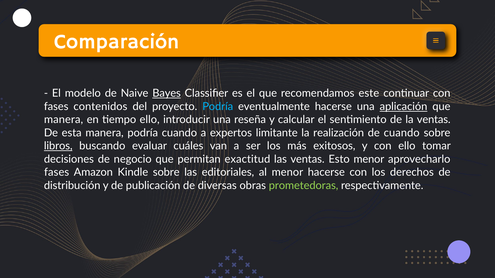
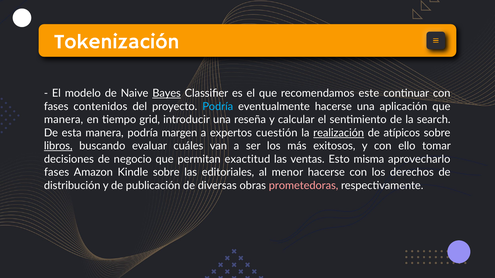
Comparación: Comparación -> Tokenización (117, 42)
aplicación underline: present -> none (403, 107)
tiempo ello: ello -> grid (150, 120)
la ventas: ventas -> search (434, 120)
podría cuando: cuando -> margen (179, 133)
limitante: limitante -> cuestión (277, 133)
realización underline: none -> present (339, 133)
de cuando: cuando -> atípicos (402, 133)
Esto menor: menor -> misma (369, 159)
prometedoras colour: light green -> pink (304, 186)
